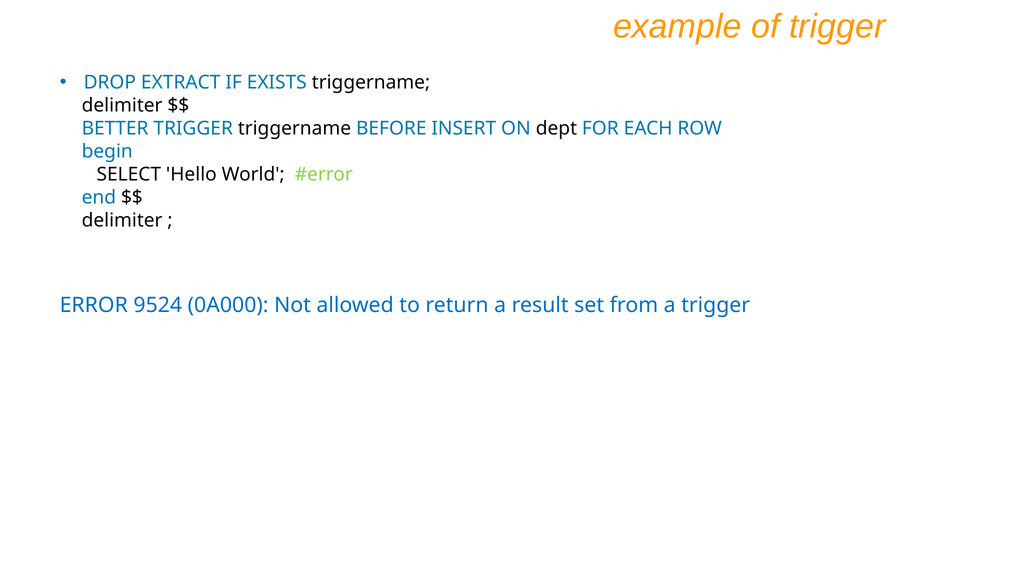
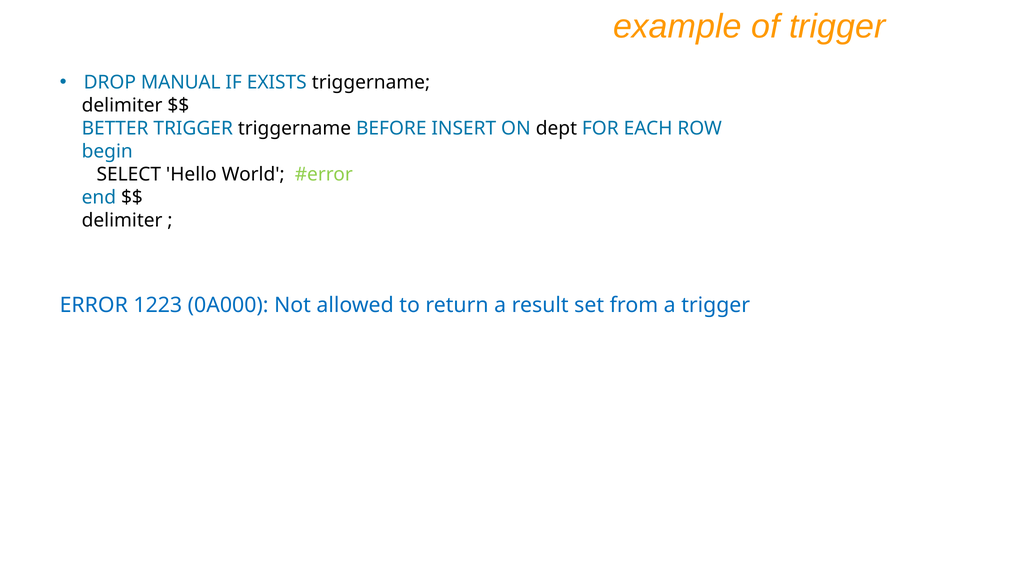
EXTRACT: EXTRACT -> MANUAL (181, 83)
9524: 9524 -> 1223 (158, 305)
